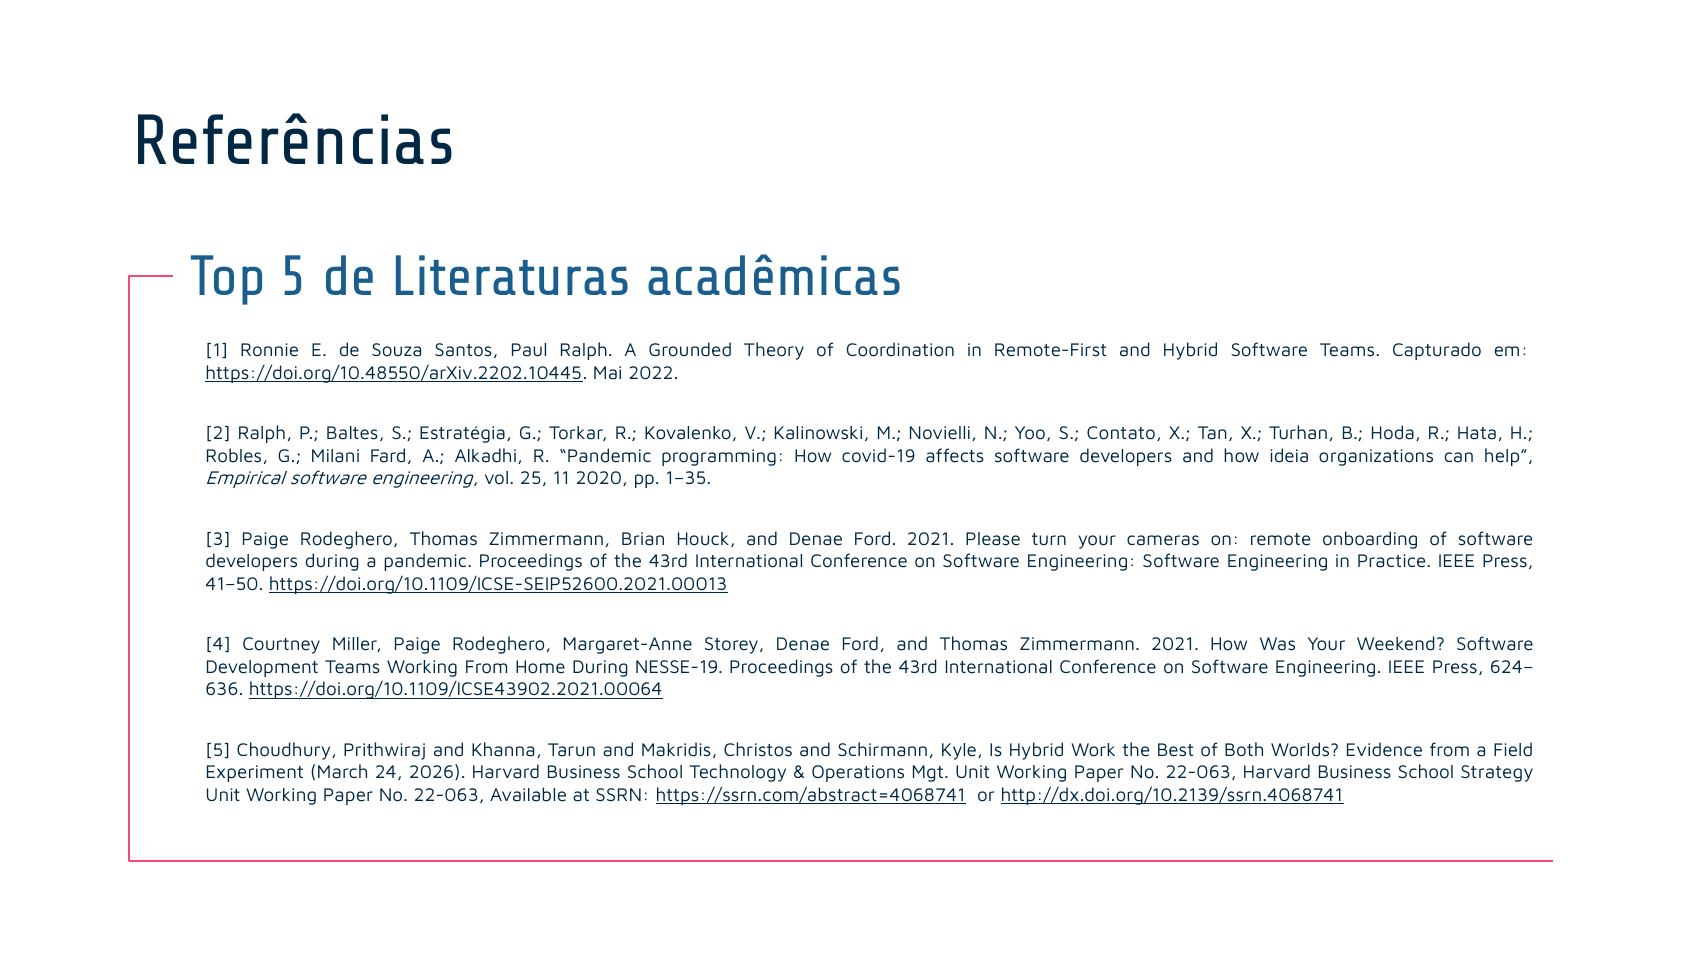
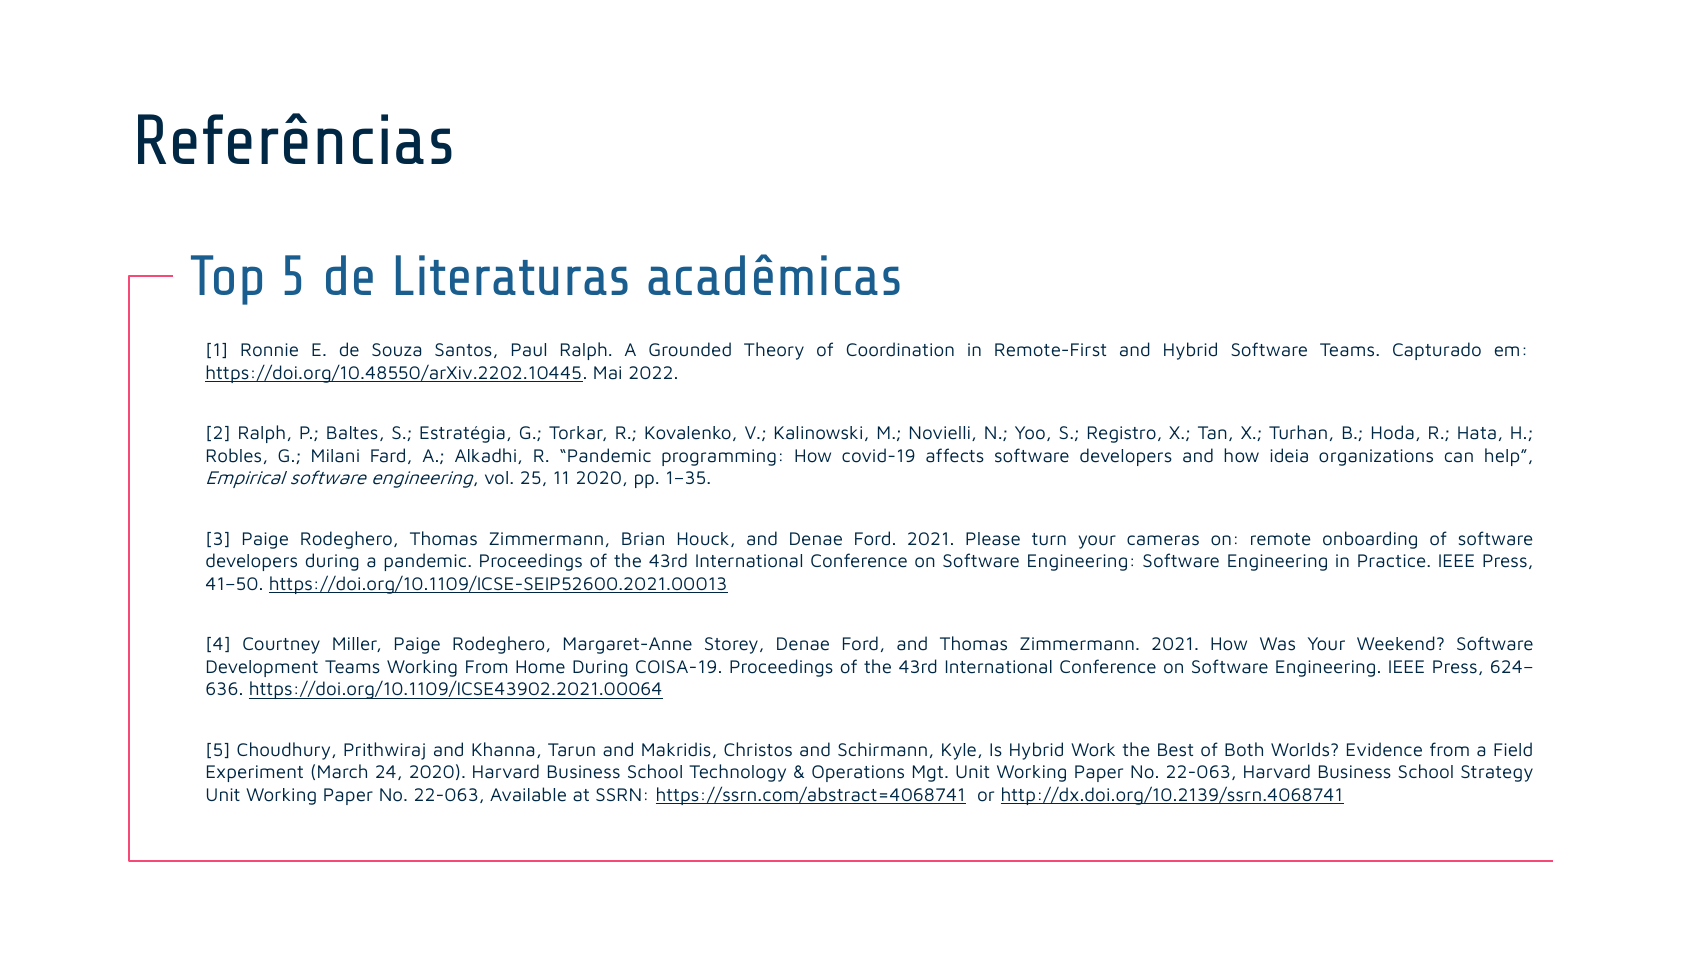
Contato: Contato -> Registro (1124, 433)
NESSE-19: NESSE-19 -> COISA-19 (679, 667)
24 2026: 2026 -> 2020 (437, 773)
